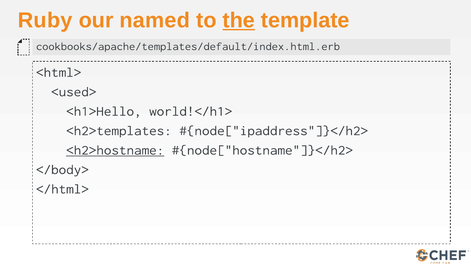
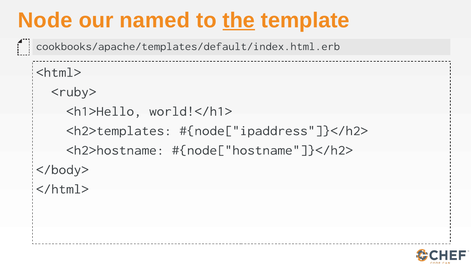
Ruby: Ruby -> Node (45, 20)
<used>: <used> -> <ruby> (74, 92)
<h2>hostname underline: present -> none (115, 150)
